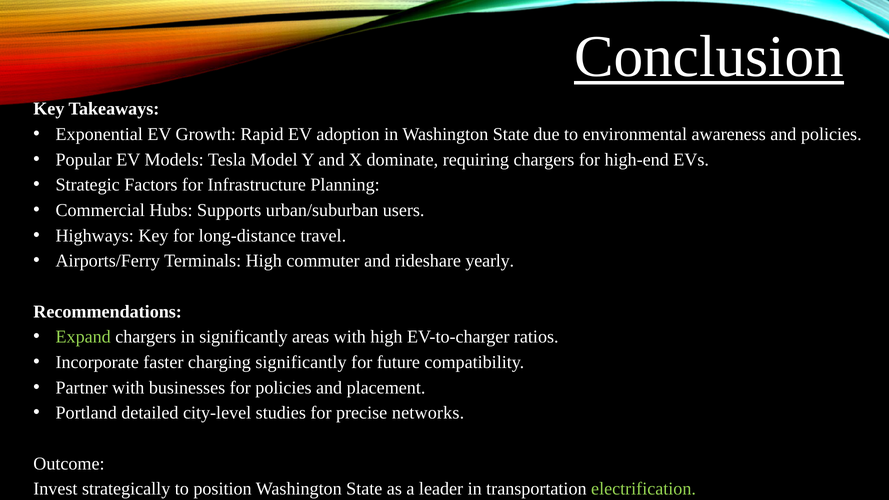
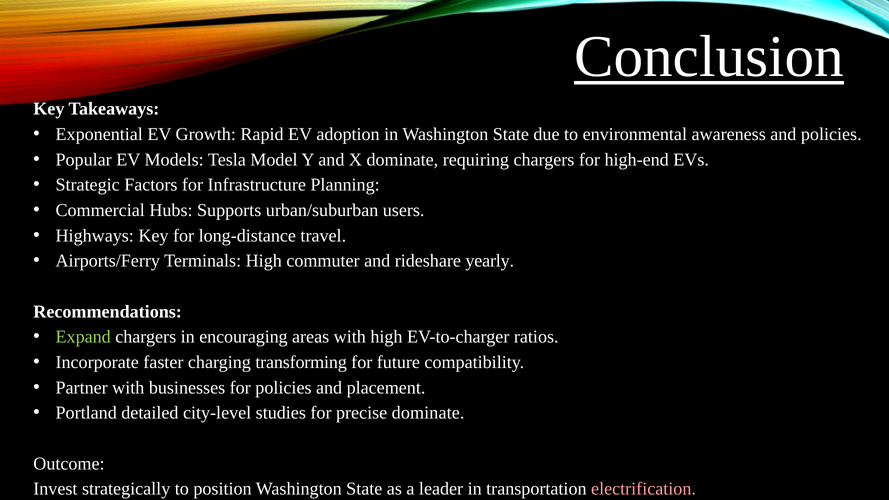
in significantly: significantly -> encouraging (243, 337)
charging significantly: significantly -> transforming (301, 362)
precise networks: networks -> dominate (428, 413)
electrification colour: light green -> pink (644, 489)
